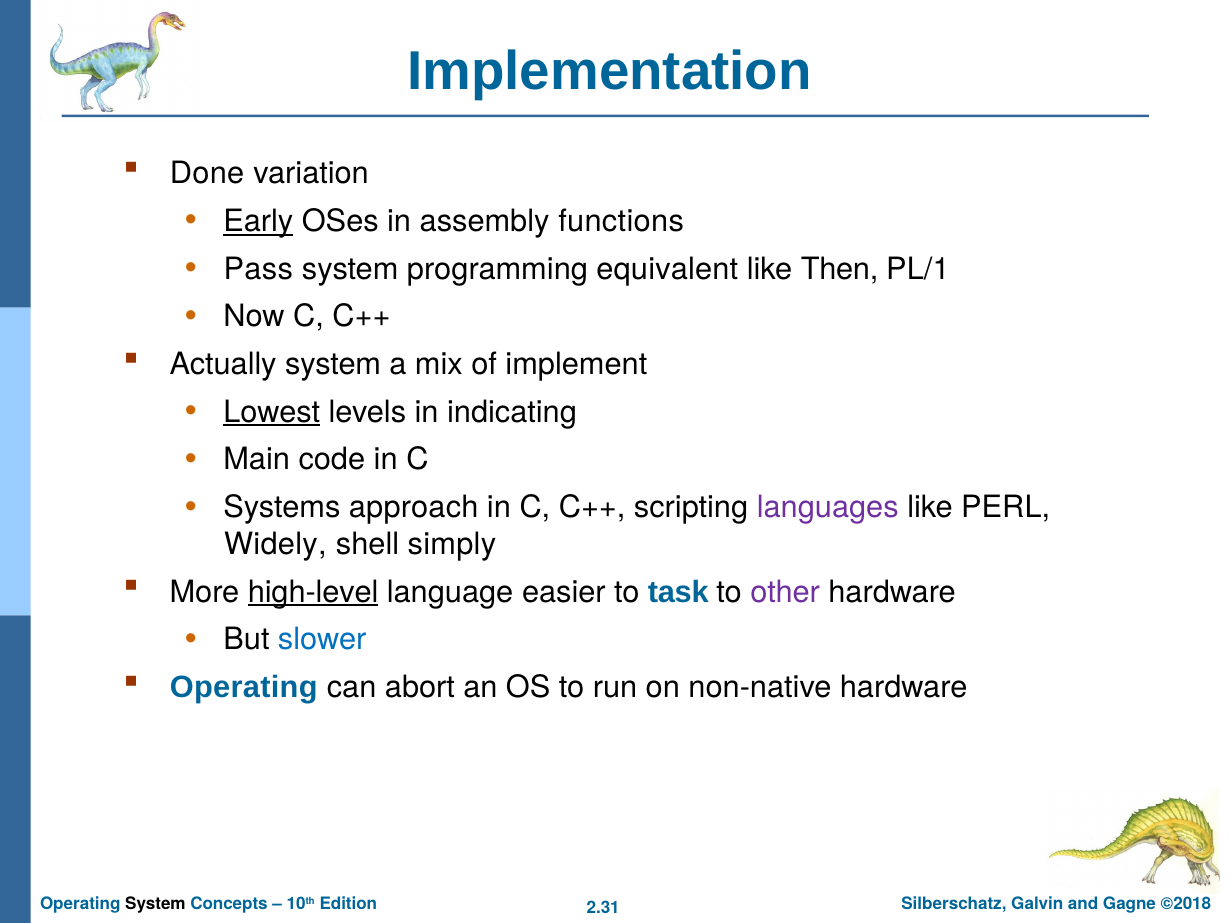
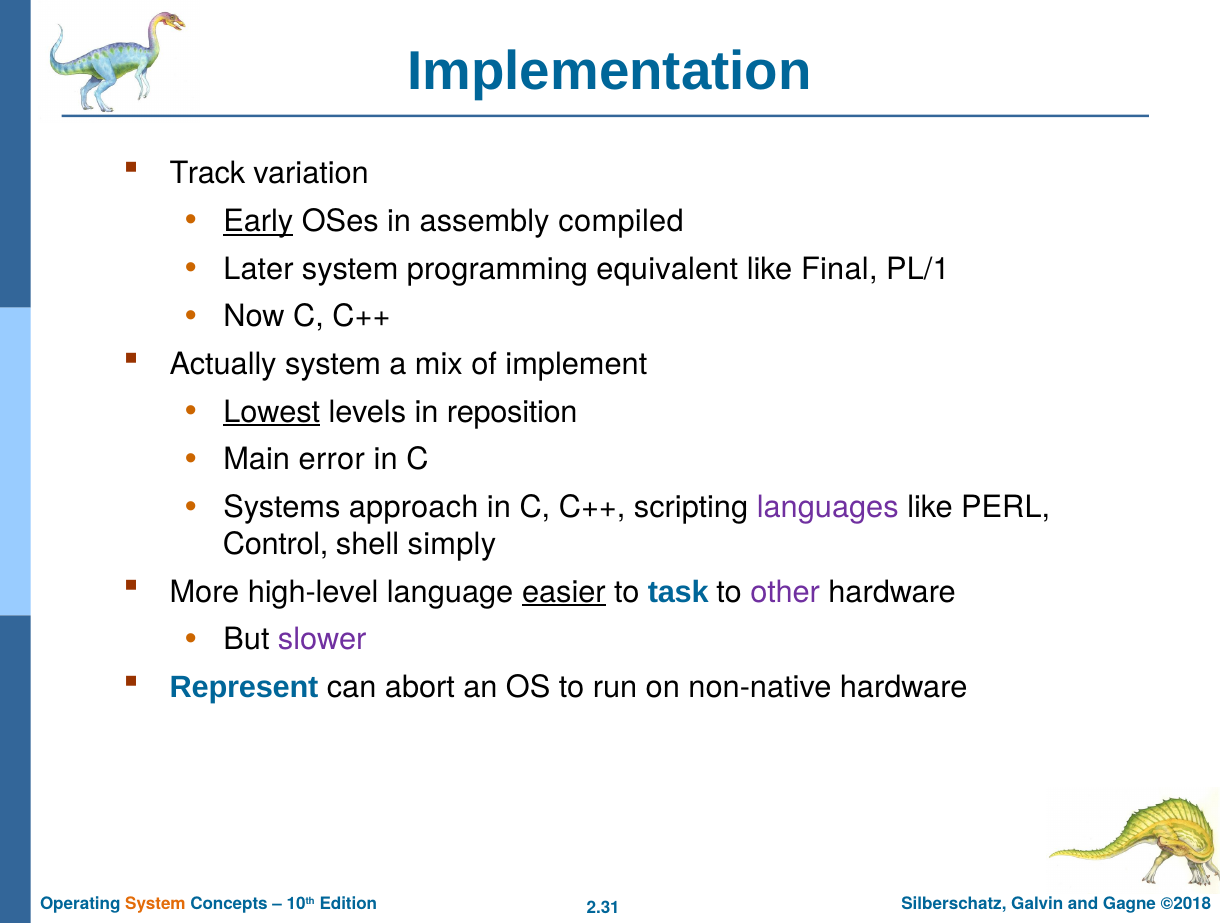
Done: Done -> Track (207, 174)
functions: functions -> compiled (621, 222)
Pass: Pass -> Later (258, 269)
Then: Then -> Final (839, 269)
indicating: indicating -> reposition (512, 412)
code: code -> error (332, 460)
Widely: Widely -> Control (276, 545)
high-level underline: present -> none (313, 592)
easier underline: none -> present (564, 592)
slower colour: blue -> purple (322, 640)
Operating: Operating -> Represent (244, 688)
System colour: black -> orange (155, 904)
